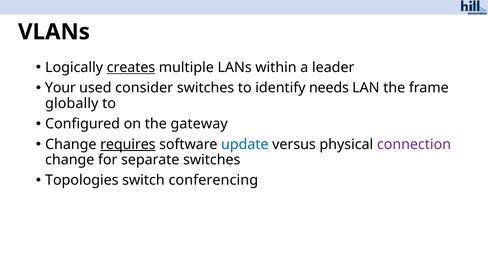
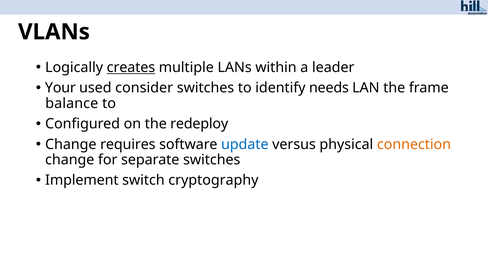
globally: globally -> balance (72, 103)
gateway: gateway -> redeploy (199, 124)
requires underline: present -> none (128, 144)
connection colour: purple -> orange (414, 144)
Topologies: Topologies -> Implement (82, 180)
conferencing: conferencing -> cryptography (213, 180)
